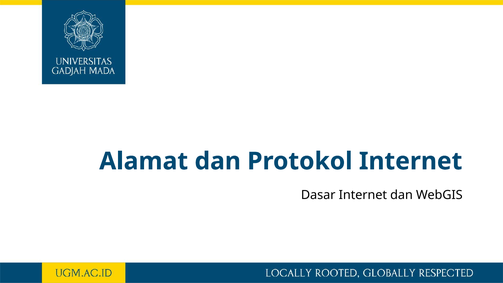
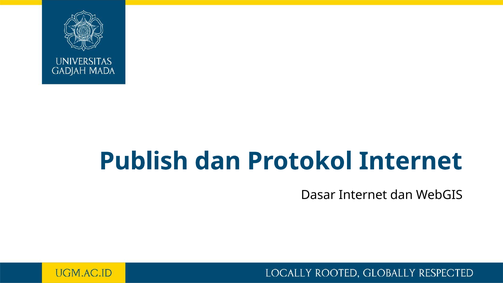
Alamat: Alamat -> Publish (144, 161)
